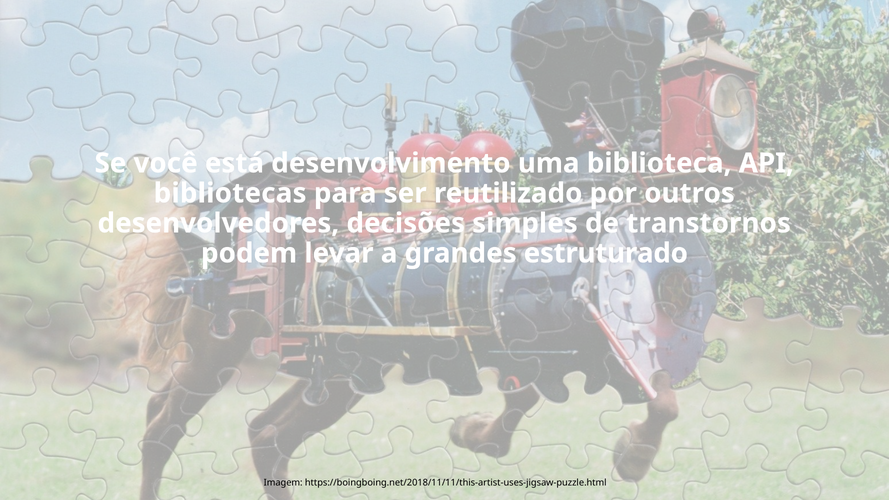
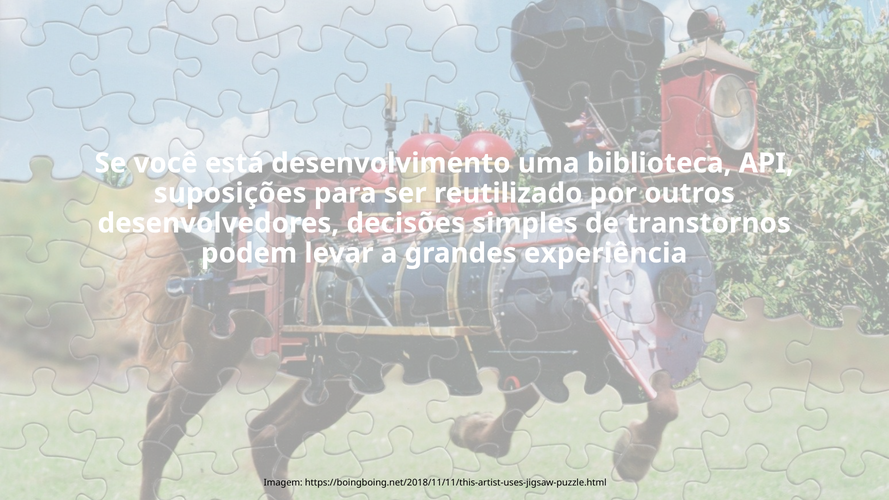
bibliotecas: bibliotecas -> suposições (230, 193)
estruturado: estruturado -> experiência (606, 253)
